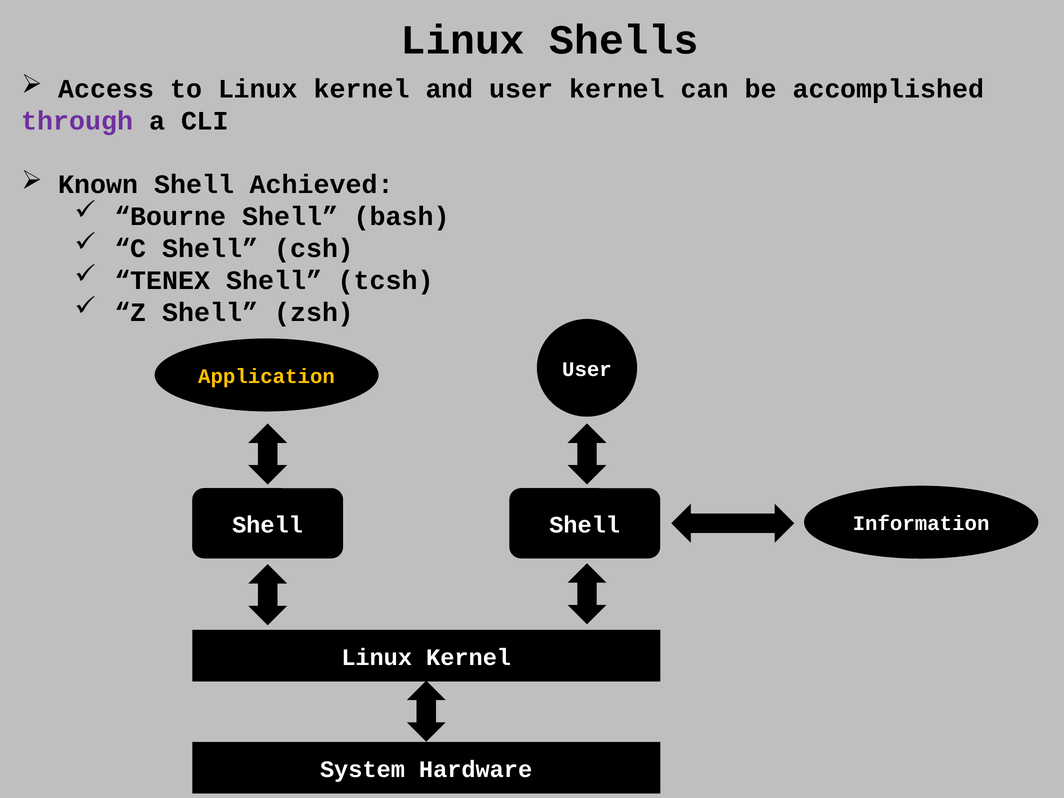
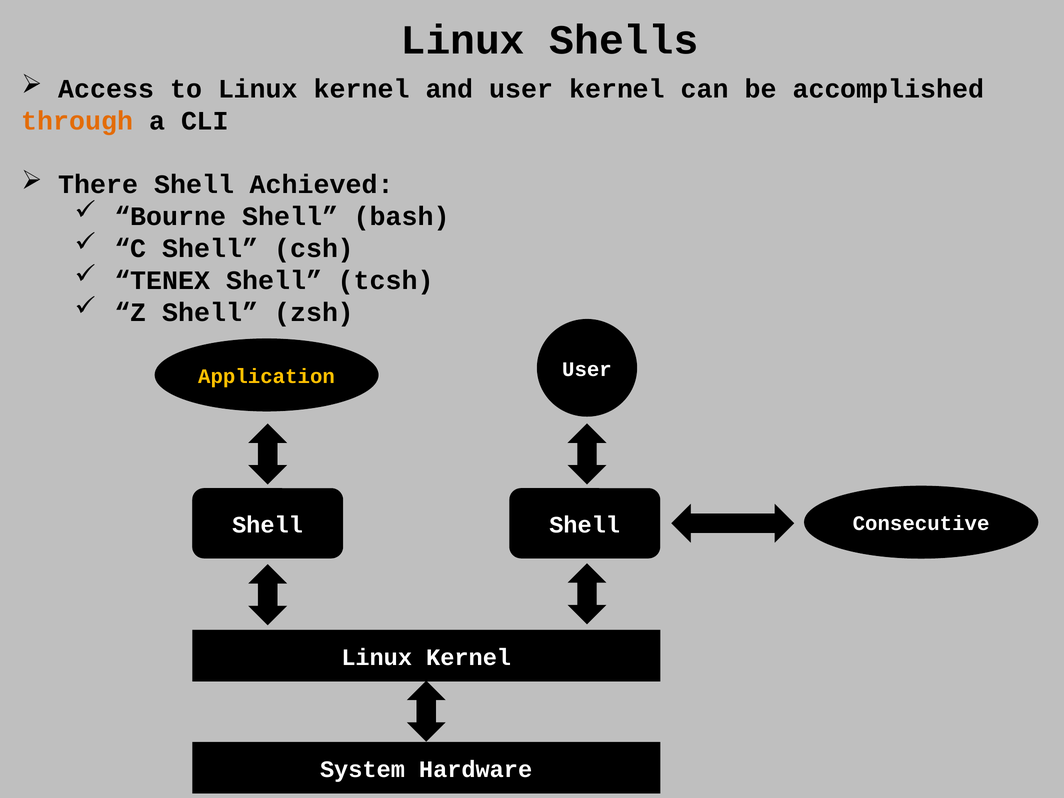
through colour: purple -> orange (77, 121)
Known: Known -> There (98, 185)
Information: Information -> Consecutive (921, 524)
